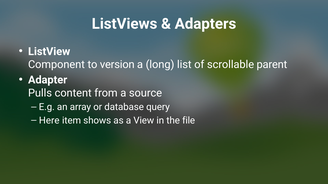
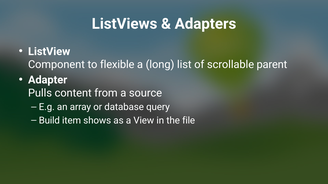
version: version -> flexible (117, 65)
Here: Here -> Build (49, 121)
